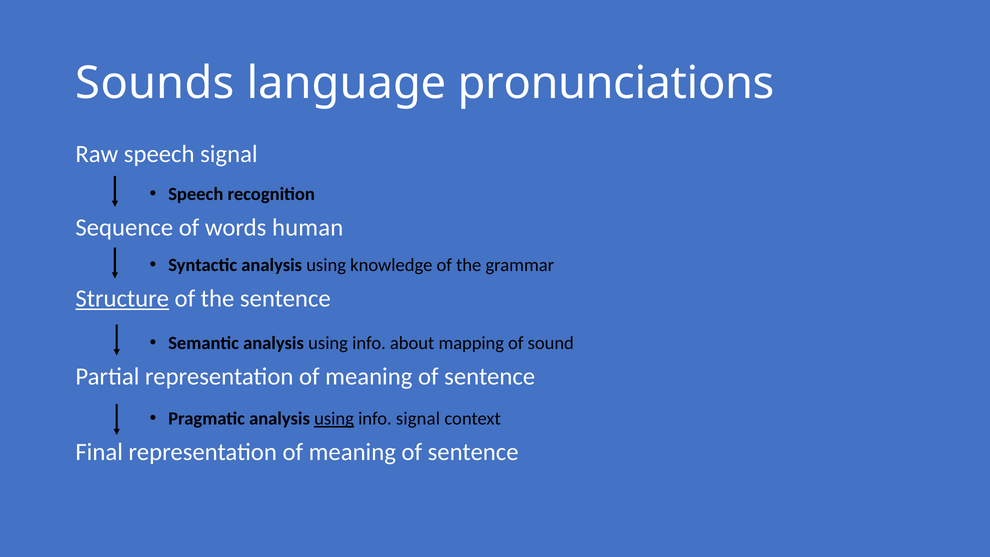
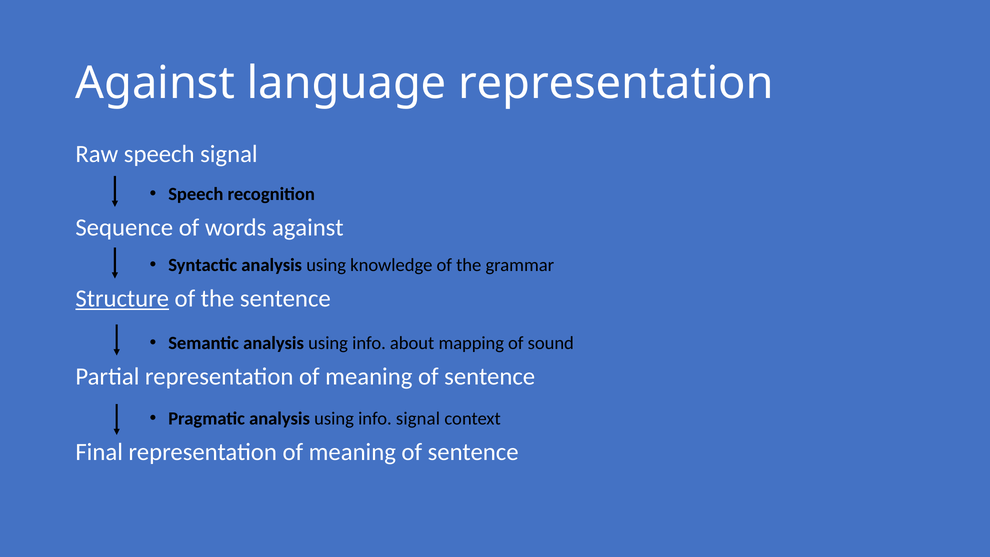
Sounds: Sounds -> Against (155, 83)
language pronunciations: pronunciations -> representation (616, 83)
words human: human -> against (308, 228)
using underline: present -> none (334, 419)
